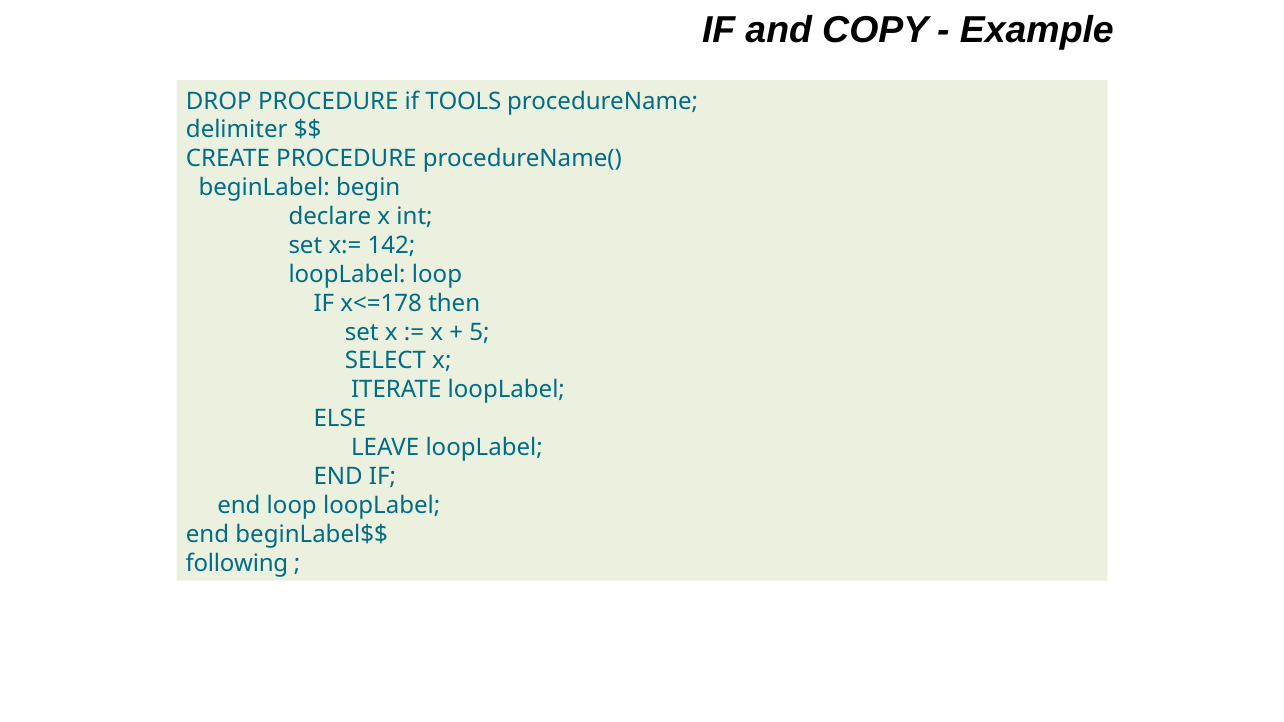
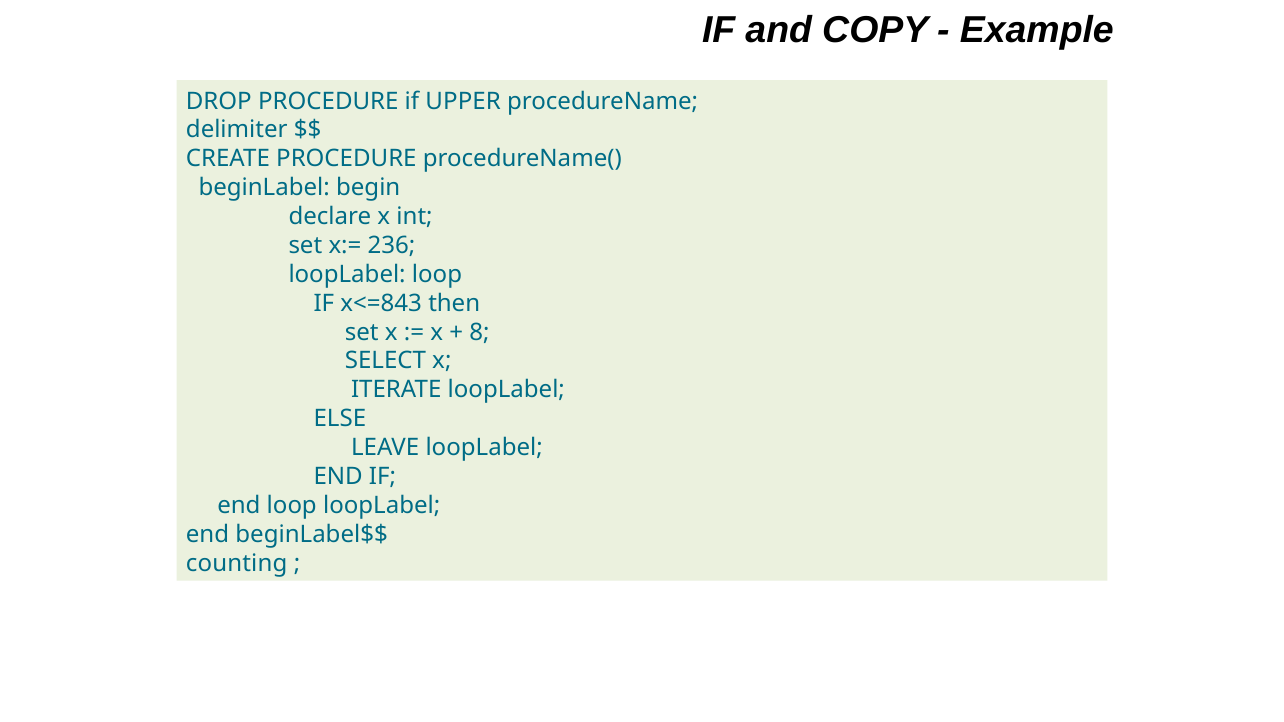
TOOLS: TOOLS -> UPPER (463, 101)
142: 142 -> 236 (392, 246)
x<=178: x<=178 -> x<=843 (381, 303)
5: 5 -> 8 (479, 332)
following: following -> counting (237, 563)
